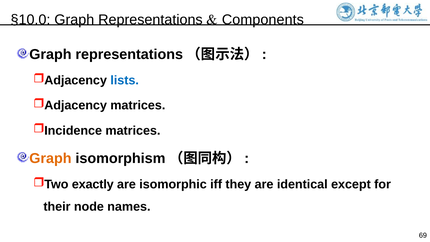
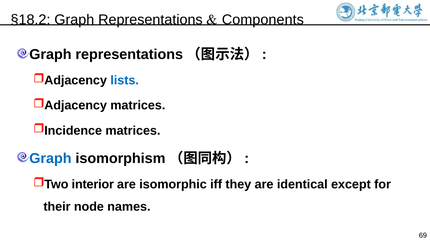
§10.0: §10.0 -> §18.2 (30, 20)
Graph colour: orange -> blue (50, 158)
exactly: exactly -> interior (93, 184)
